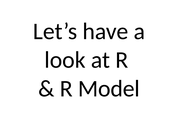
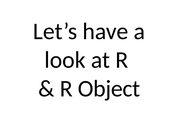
Model: Model -> Object (109, 88)
